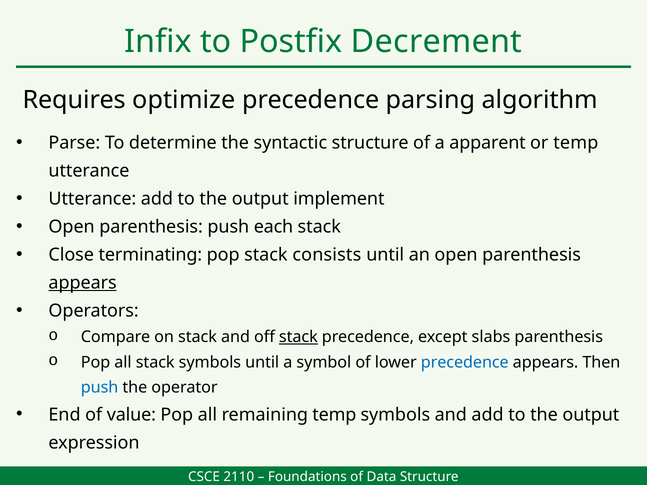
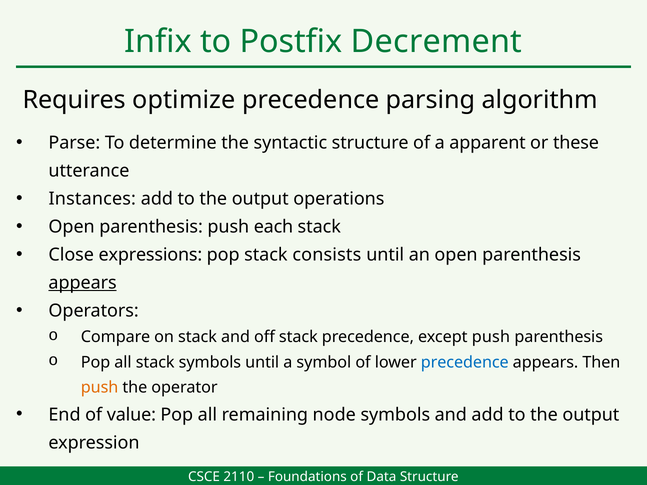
or temp: temp -> these (576, 143)
Utterance: Utterance -> Instances (92, 199)
implement: implement -> operations (339, 199)
terminating: terminating -> expressions (150, 255)
stack underline: present -> none (298, 337)
except slabs: slabs -> push (491, 337)
push colour: blue -> orange (100, 388)
remaining temp: temp -> node (334, 415)
